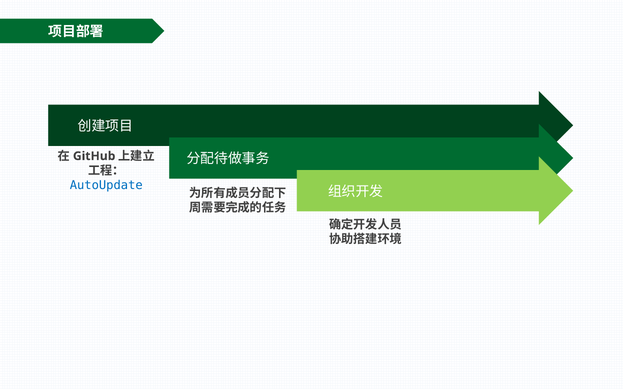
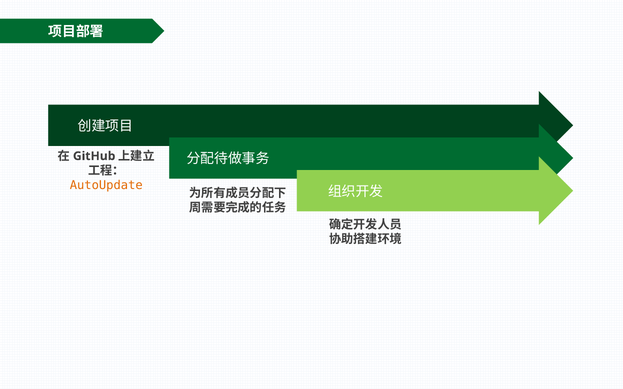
AutoUpdate colour: blue -> orange (106, 185)
